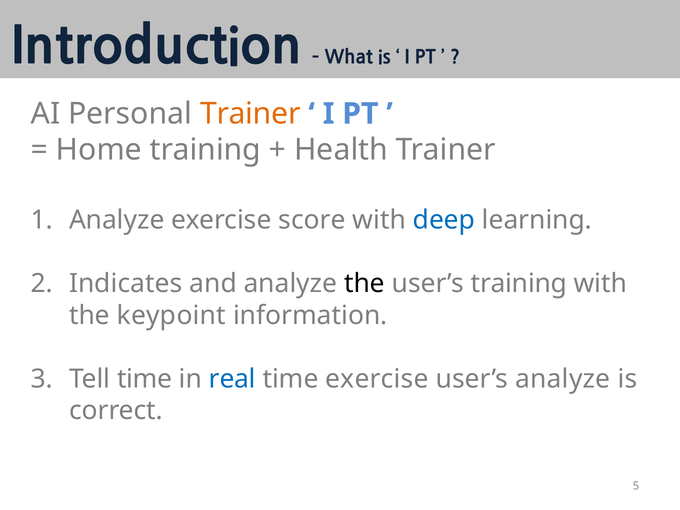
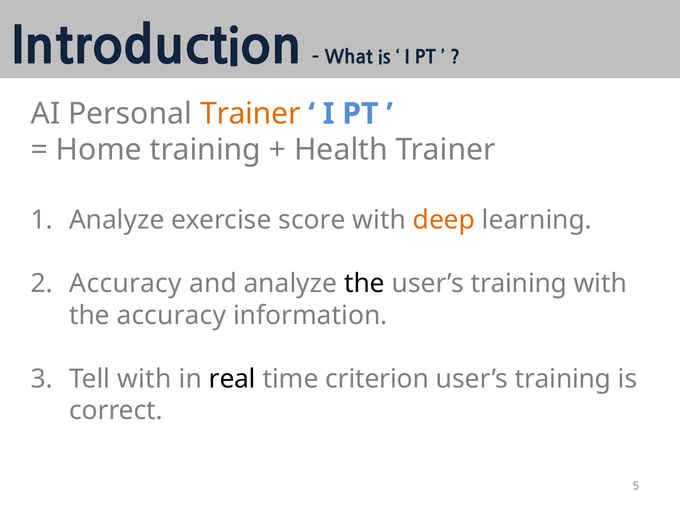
deep colour: blue -> orange (444, 220)
Indicates: Indicates -> Accuracy (126, 284)
the keypoint: keypoint -> accuracy (171, 315)
Tell time: time -> with (144, 379)
real colour: blue -> black (232, 379)
time exercise: exercise -> criterion (377, 379)
analyze: analyze -> training (563, 379)
